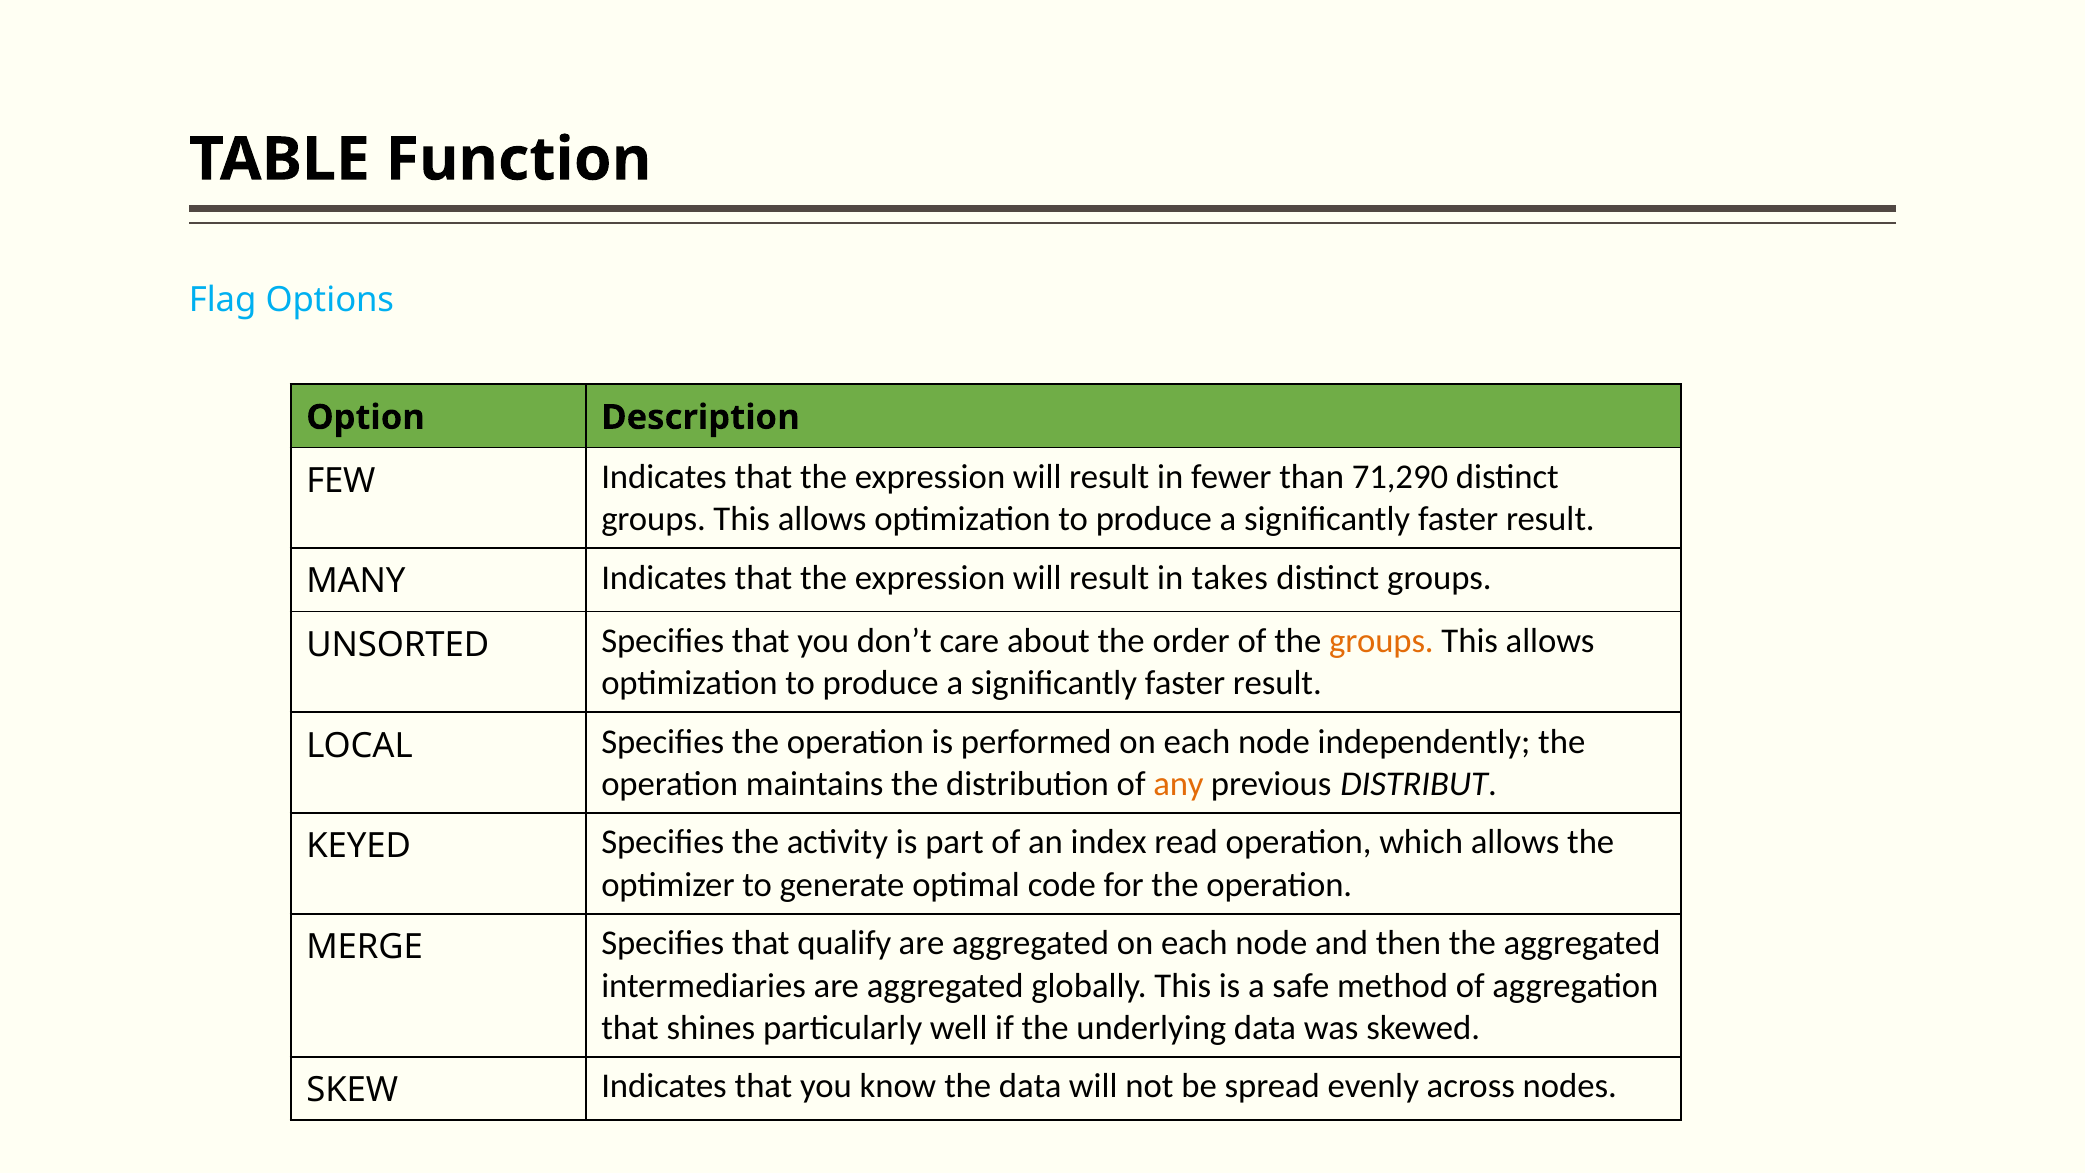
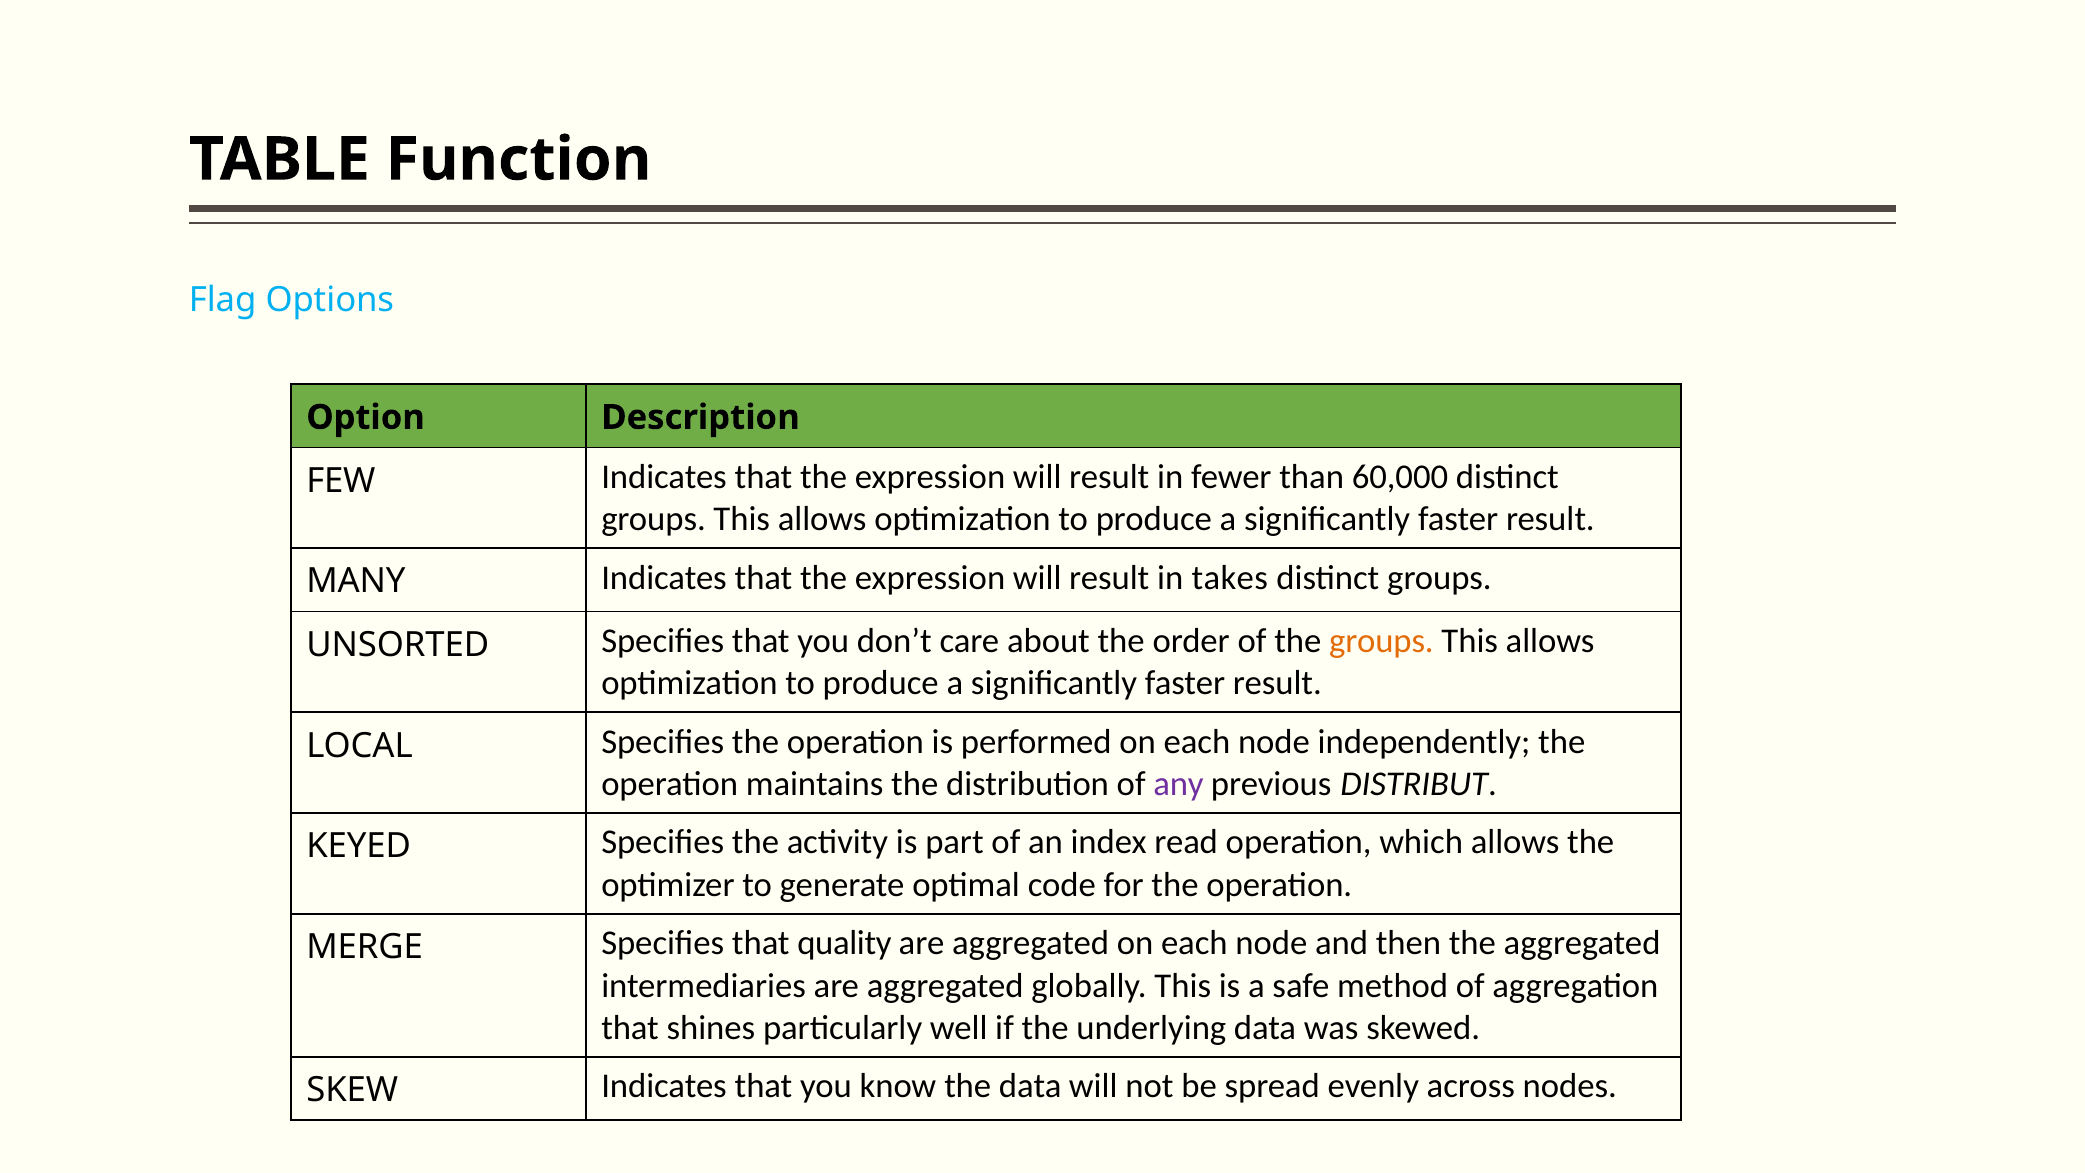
71,290: 71,290 -> 60,000 (1400, 477)
any colour: orange -> purple (1178, 784)
qualify: qualify -> quality (844, 943)
